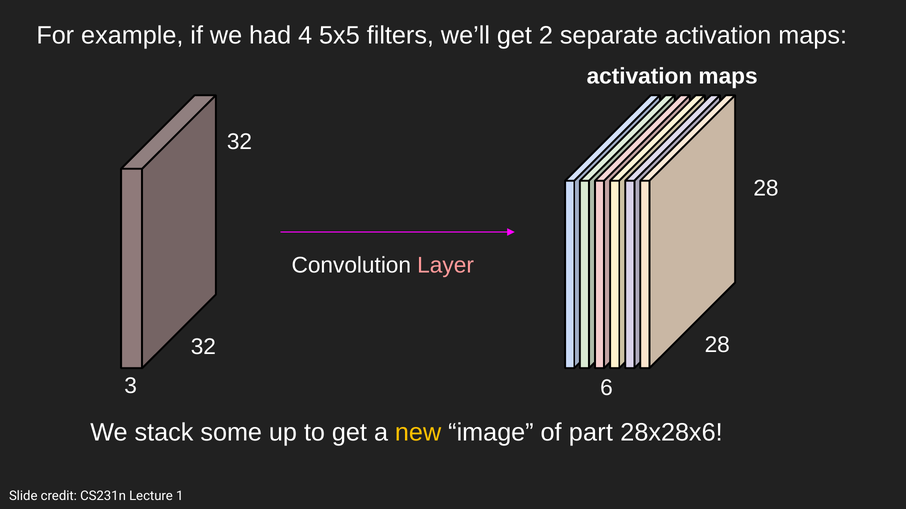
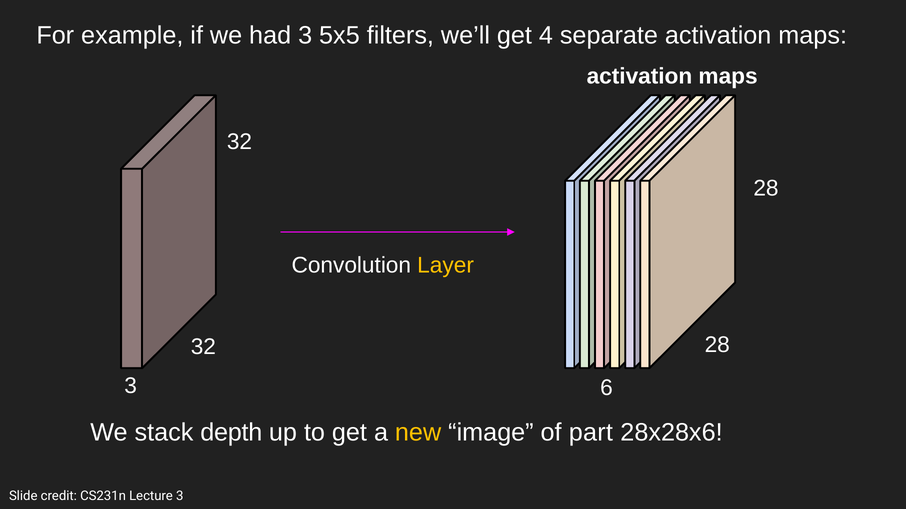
had 4: 4 -> 3 (305, 35)
2: 2 -> 4 (546, 35)
Layer colour: pink -> yellow (446, 266)
some: some -> depth (231, 433)
Lecture 1: 1 -> 3 (180, 497)
